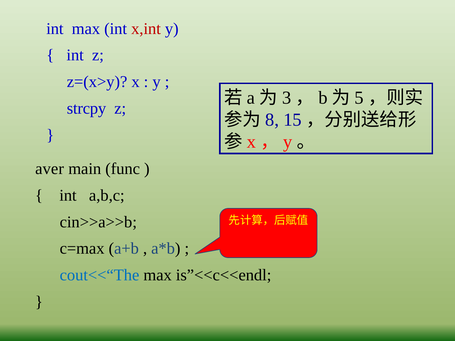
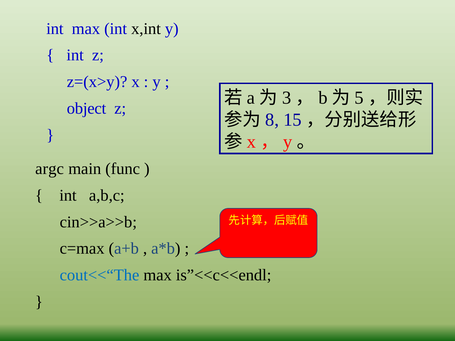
x,int colour: red -> black (146, 29)
strcpy: strcpy -> object (86, 108)
aver: aver -> argc (50, 169)
